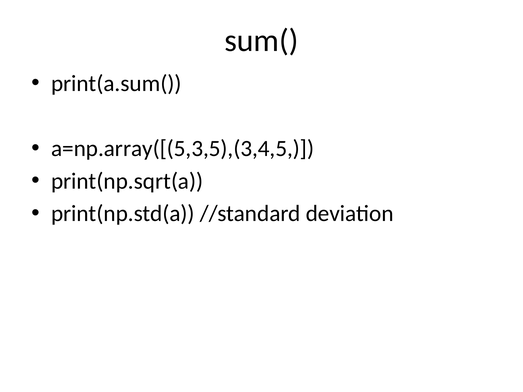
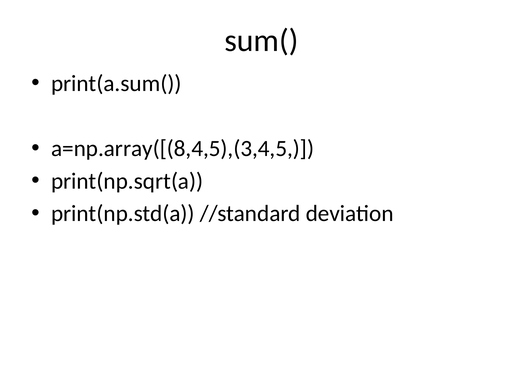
a=np.array([(5,3,5),(3,4,5: a=np.array([(5,3,5),(3,4,5 -> a=np.array([(8,4,5),(3,4,5 (183, 149)
